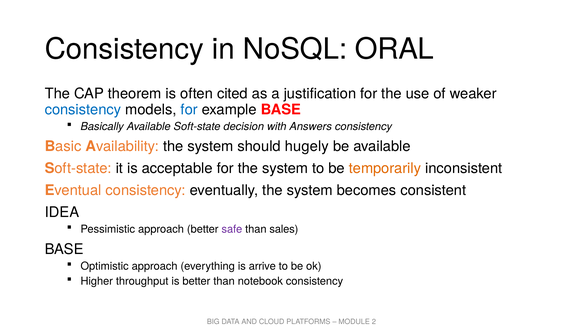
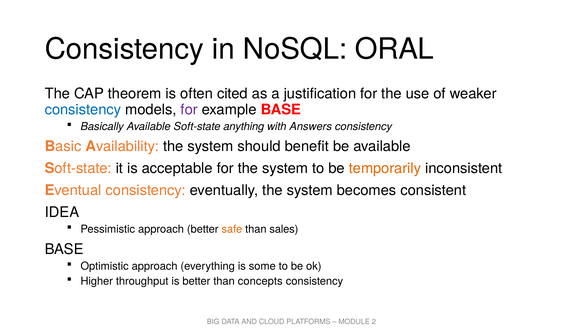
for colour: blue -> purple (189, 110)
decision: decision -> anything (244, 127)
hugely: hugely -> benefit (307, 147)
safe colour: purple -> orange (232, 229)
arrive: arrive -> some (262, 266)
notebook: notebook -> concepts (260, 281)
